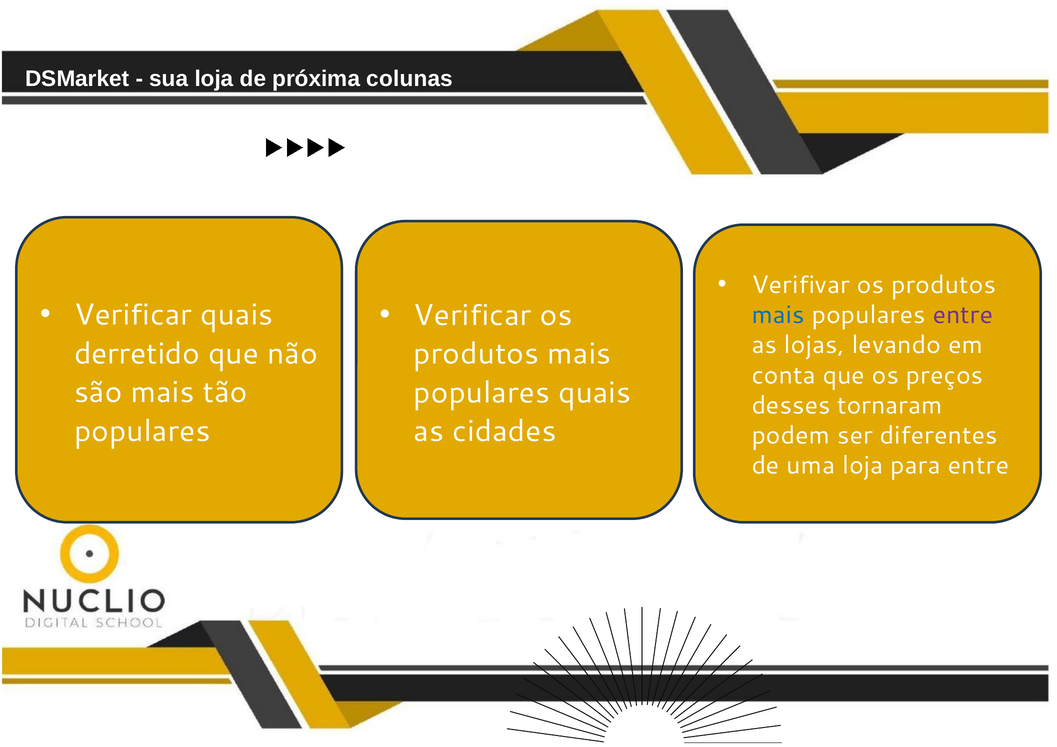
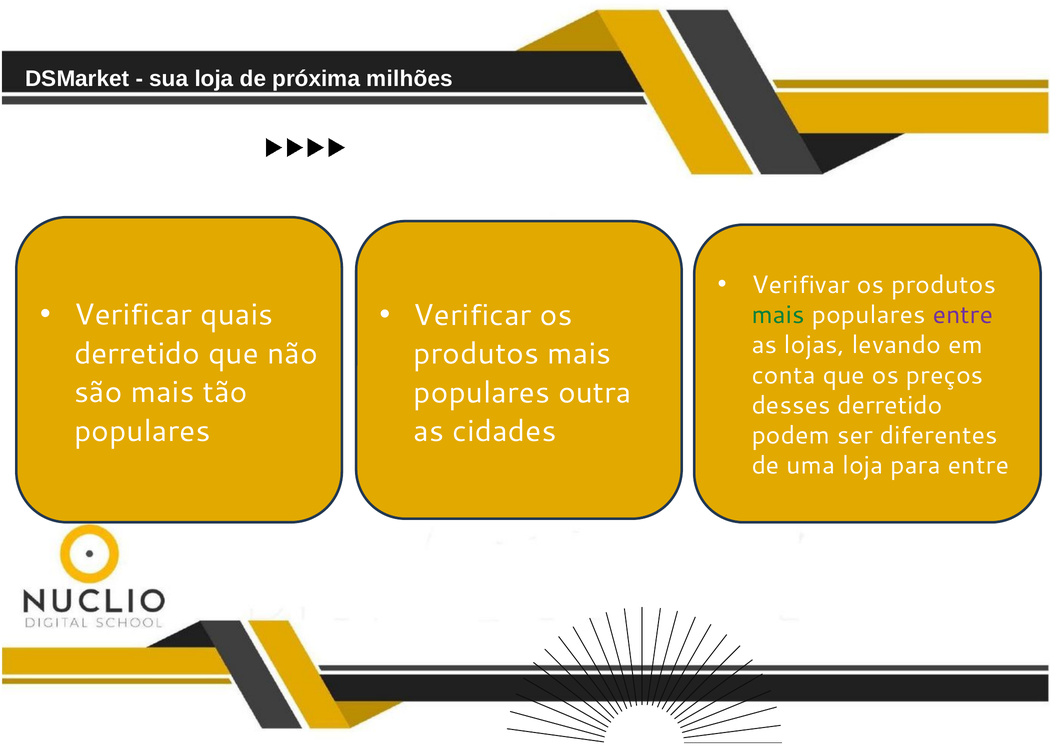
colunas: colunas -> milhões (410, 79)
mais colour: blue -> green (778, 315)
populares quais: quais -> outra (595, 393)
desses tornaram: tornaram -> derretido (890, 405)
